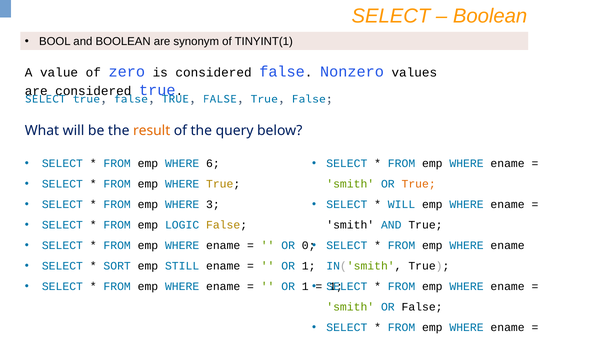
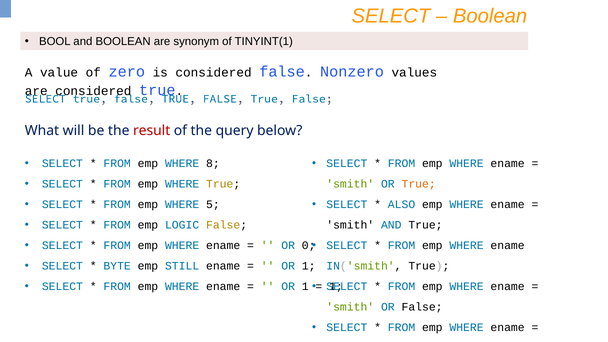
result colour: orange -> red (152, 131)
6: 6 -> 8 (213, 164)
3: 3 -> 5 (213, 205)
WILL: WILL -> ALSO (402, 205)
SORT: SORT -> BYTE (117, 266)
